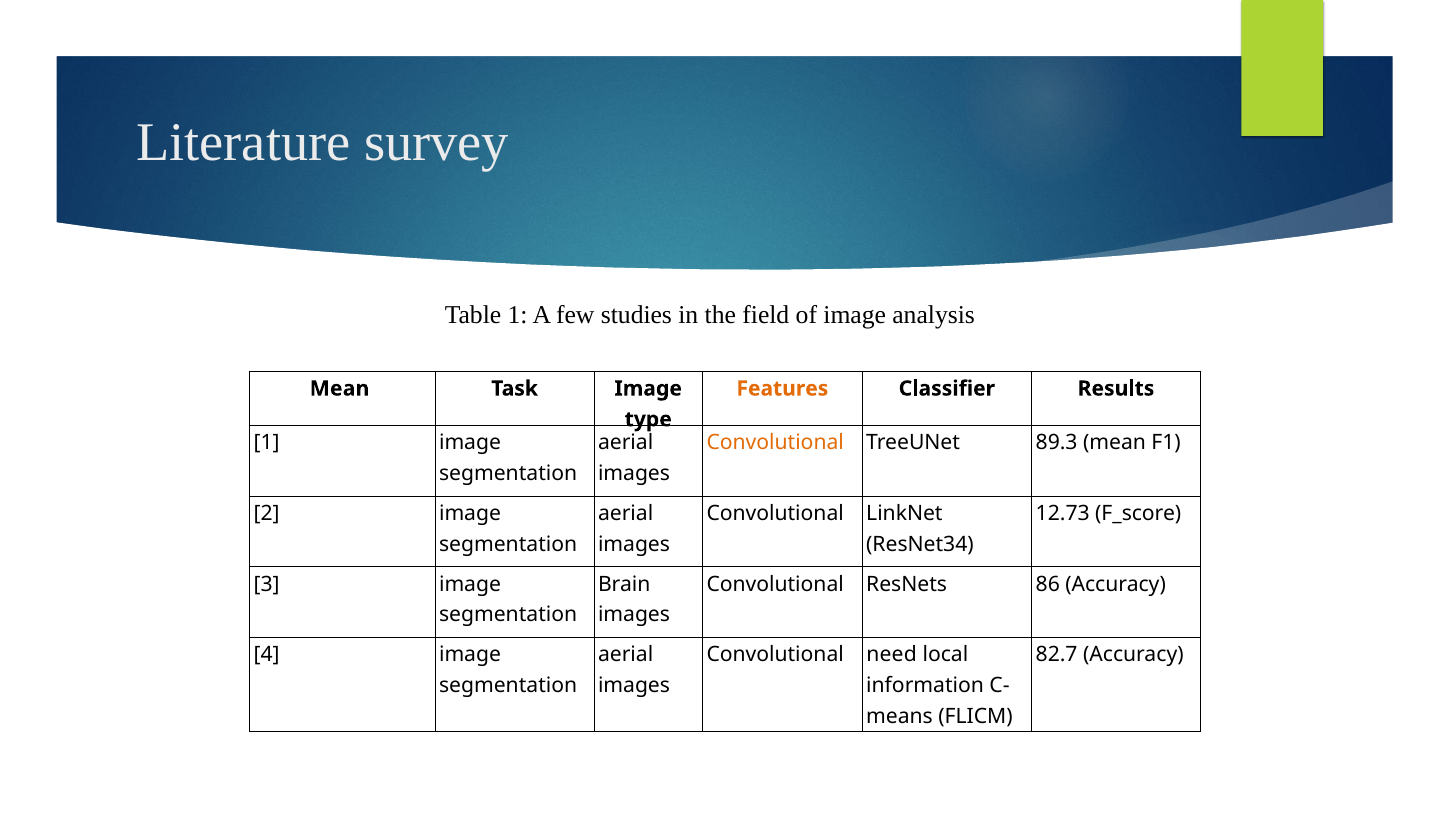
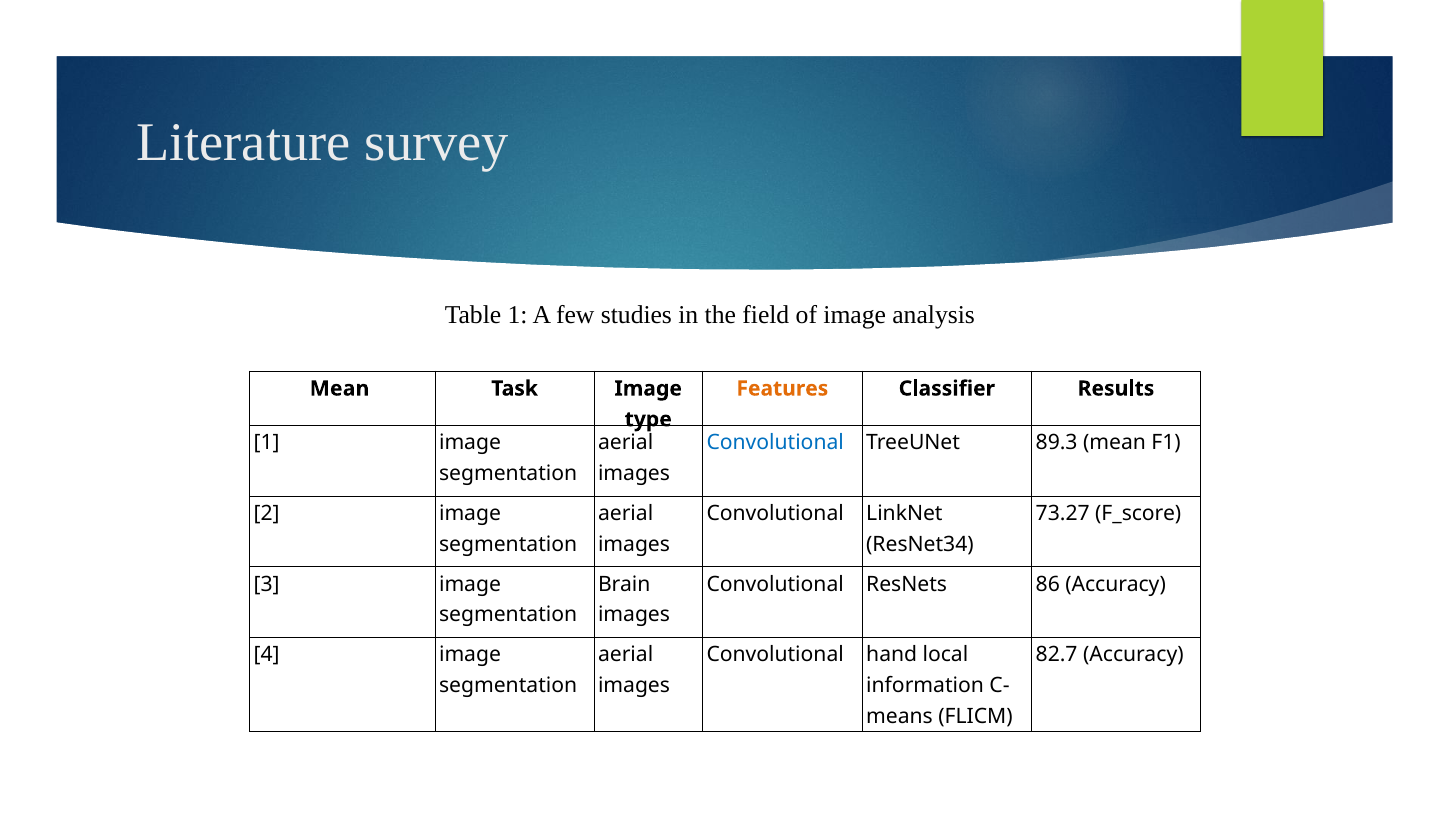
Convolutional colour: orange -> blue (775, 443)
12.73: 12.73 -> 73.27 (1063, 513)
need: need -> hand (892, 654)
